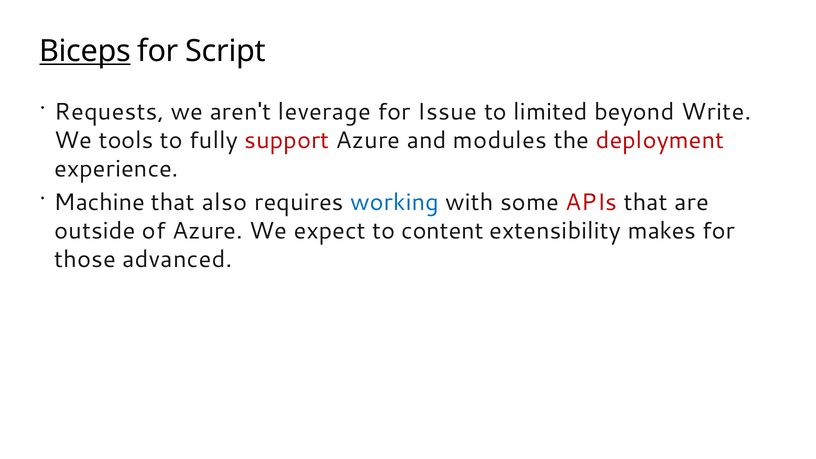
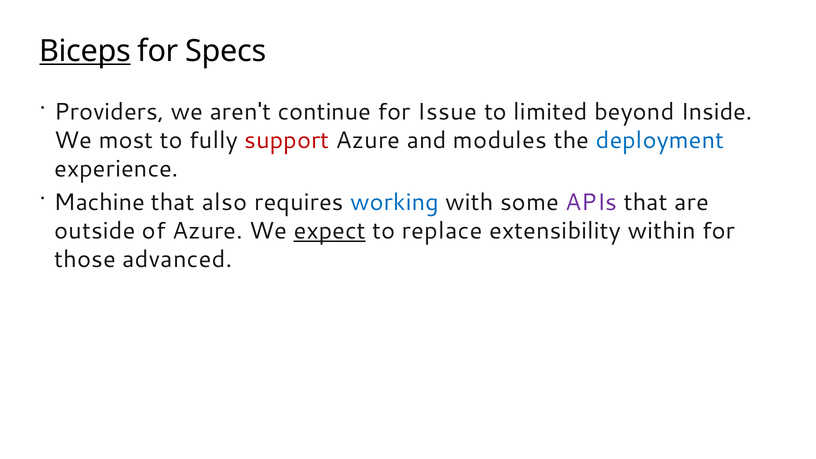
Script: Script -> Specs (226, 51)
Requests: Requests -> Providers (109, 112)
leverage: leverage -> continue (325, 112)
Write: Write -> Inside (716, 112)
tools: tools -> most (126, 141)
deployment colour: red -> blue (660, 141)
APIs colour: red -> purple (591, 202)
expect underline: none -> present (330, 231)
content: content -> replace (442, 231)
makes: makes -> within (662, 231)
